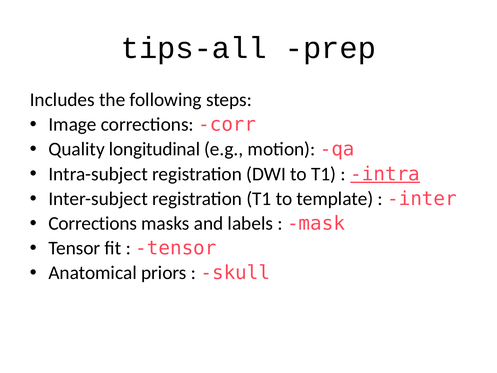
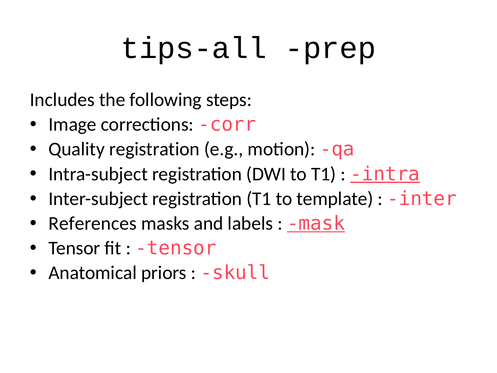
Quality longitudinal: longitudinal -> registration (154, 149)
Corrections: Corrections -> References (93, 223)
mask underline: none -> present (316, 223)
